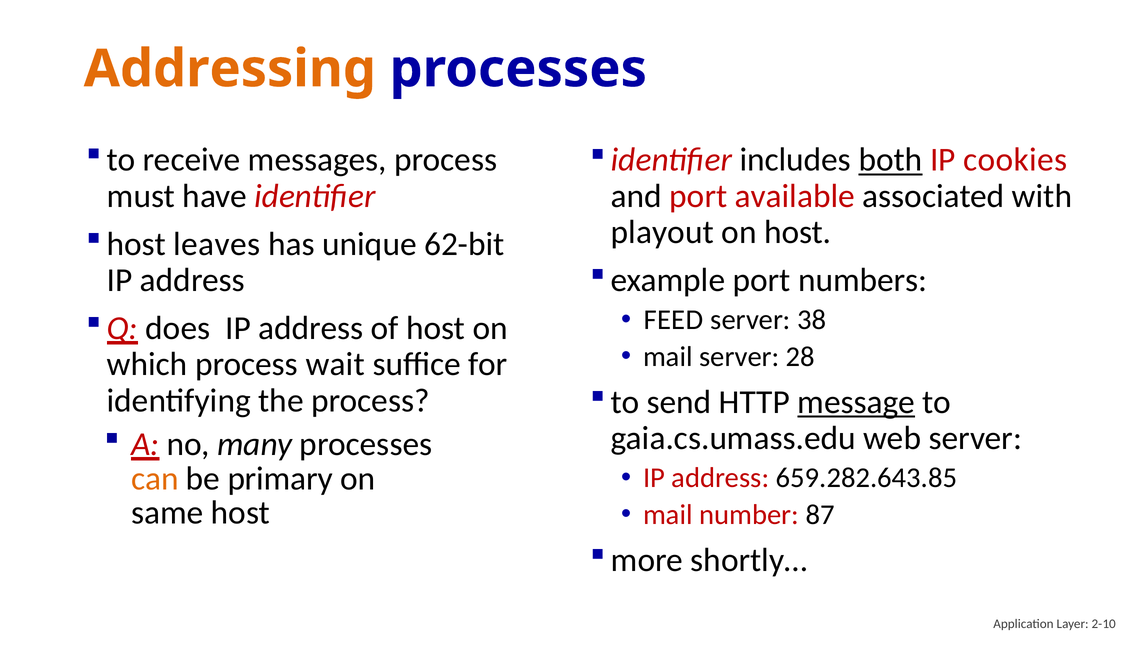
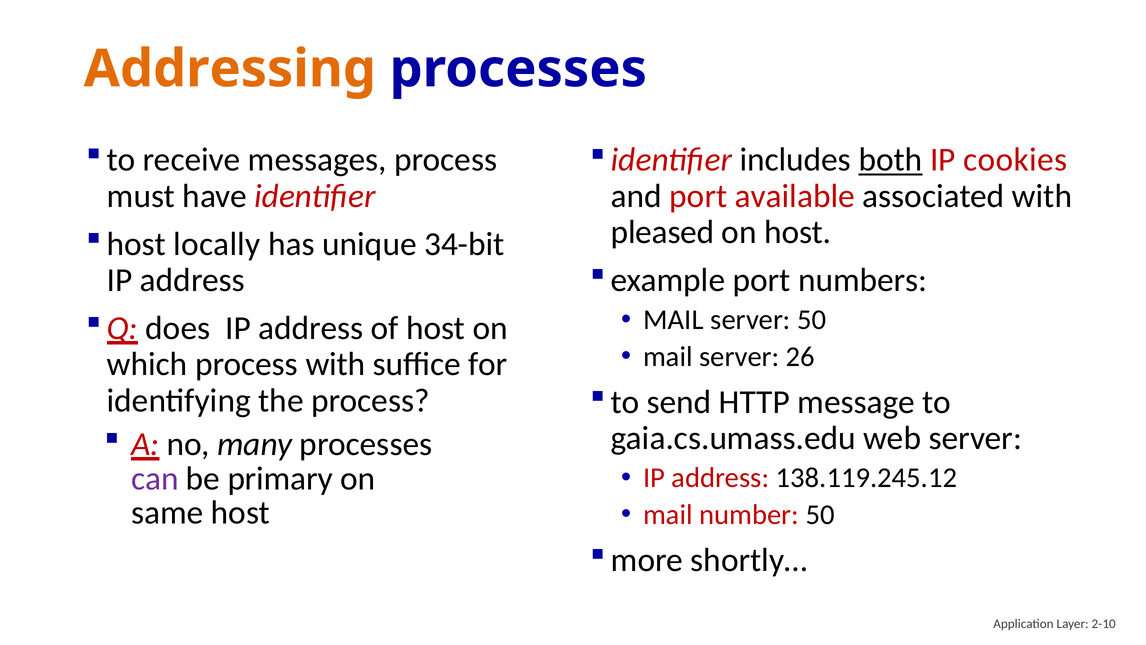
playout: playout -> pleased (663, 232)
leaves: leaves -> locally (217, 244)
62-bit: 62-bit -> 34-bit (464, 244)
FEED: FEED -> MAIL (673, 320)
server 38: 38 -> 50 (812, 320)
28: 28 -> 26 (800, 356)
process wait: wait -> with (336, 364)
message underline: present -> none (856, 402)
659.282.643.85: 659.282.643.85 -> 138.119.245.12 (866, 477)
can colour: orange -> purple (155, 478)
number 87: 87 -> 50 (820, 514)
